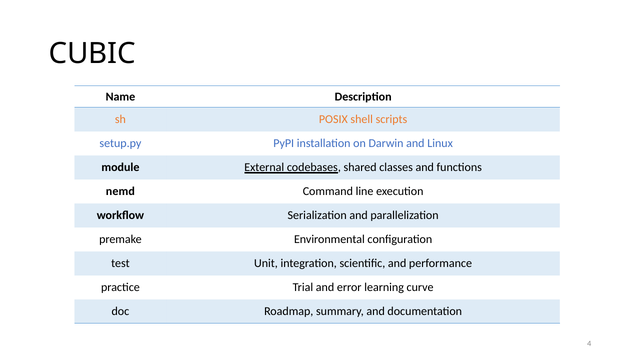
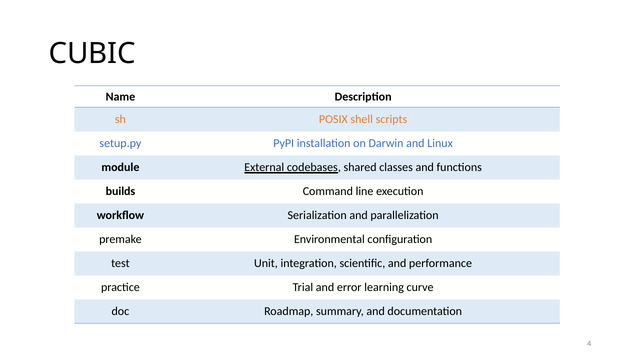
nemd: nemd -> builds (120, 192)
